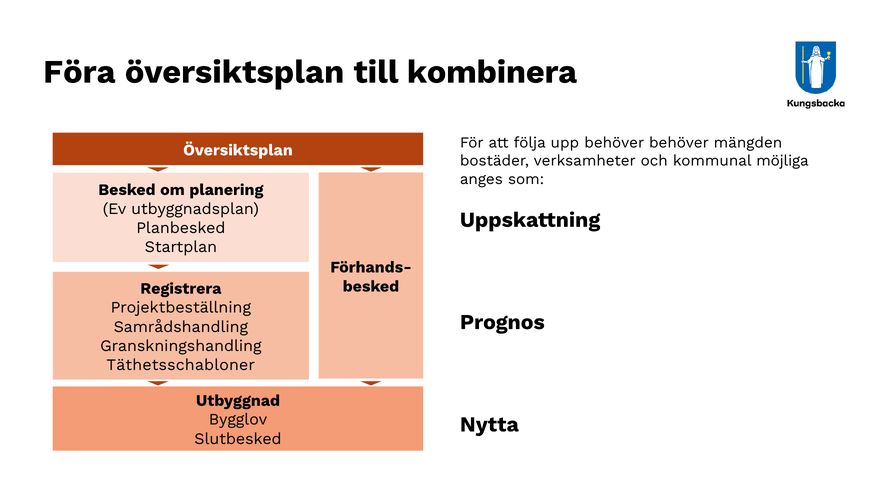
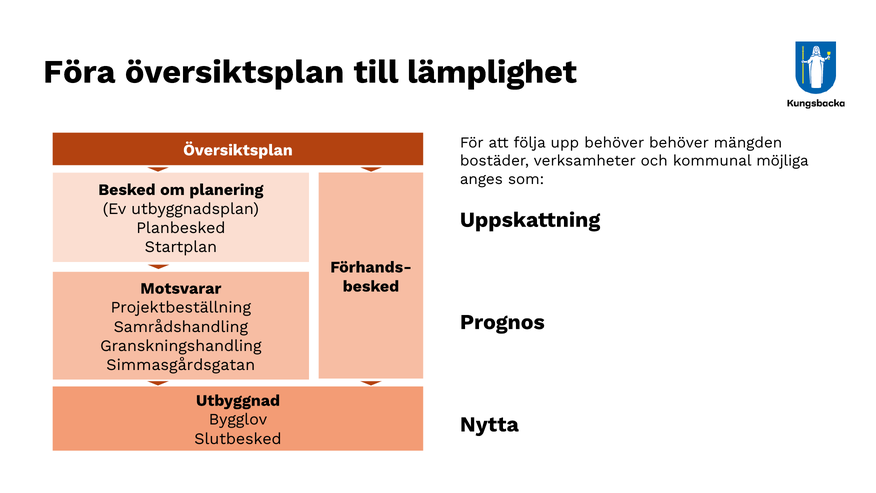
kombinera: kombinera -> lämplighet (492, 72)
Registrera: Registrera -> Motsvarar (181, 288)
Täthetsschabloner: Täthetsschabloner -> Simmasgårdsgatan (181, 365)
